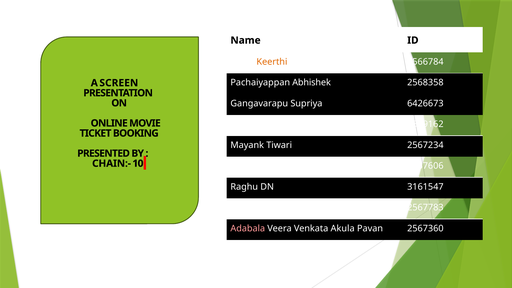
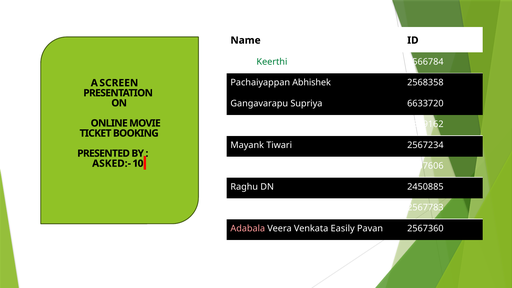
Keerthi colour: orange -> green (272, 62)
6426673: 6426673 -> 6633720 (425, 103)
CHAIN:-: CHAIN:- -> ASKED:- (111, 163)
3161547: 3161547 -> 2450885 (425, 187)
Venkata Akula: Akula -> Easily (343, 228)
